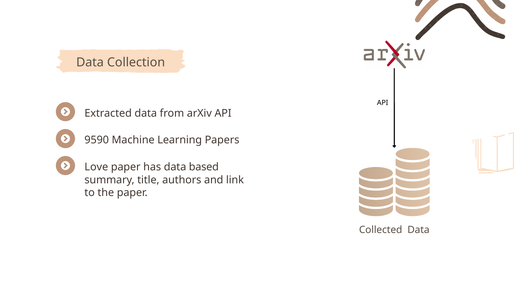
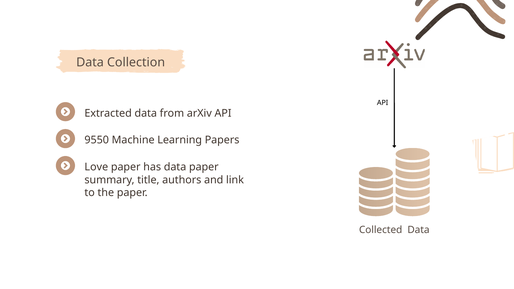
9590: 9590 -> 9550 (97, 140)
data based: based -> paper (204, 167)
